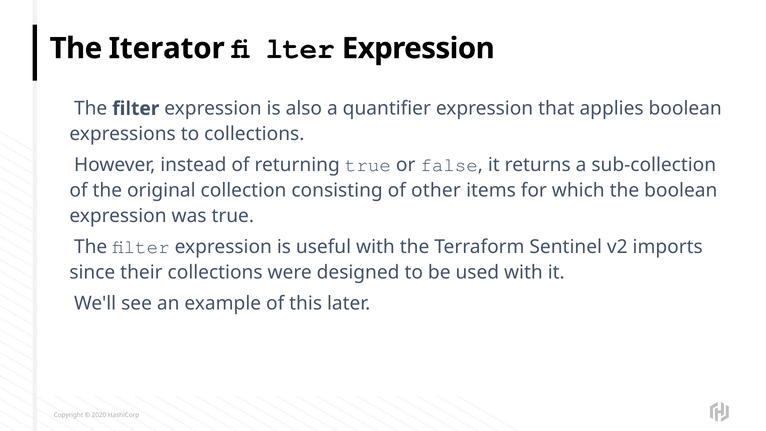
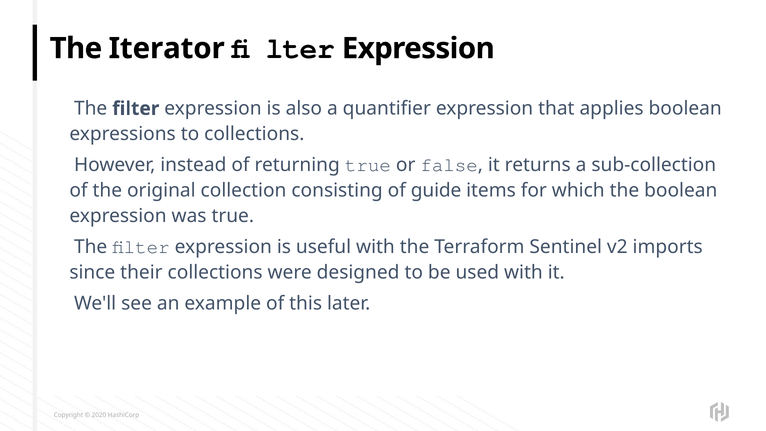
other: other -> guide (436, 190)
